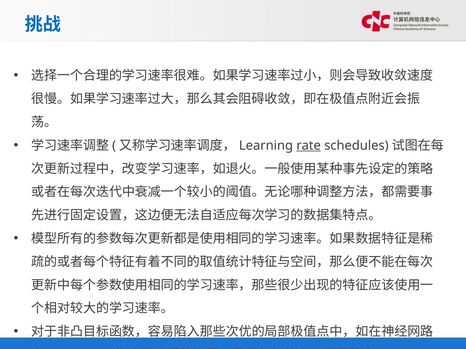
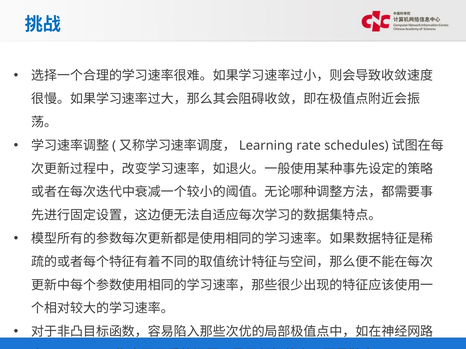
rate underline: present -> none (309, 146)
